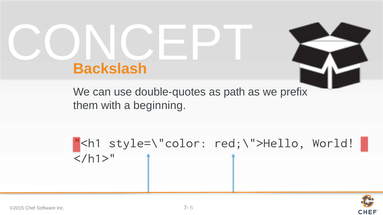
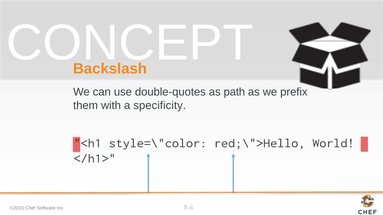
beginning: beginning -> specificity (160, 106)
